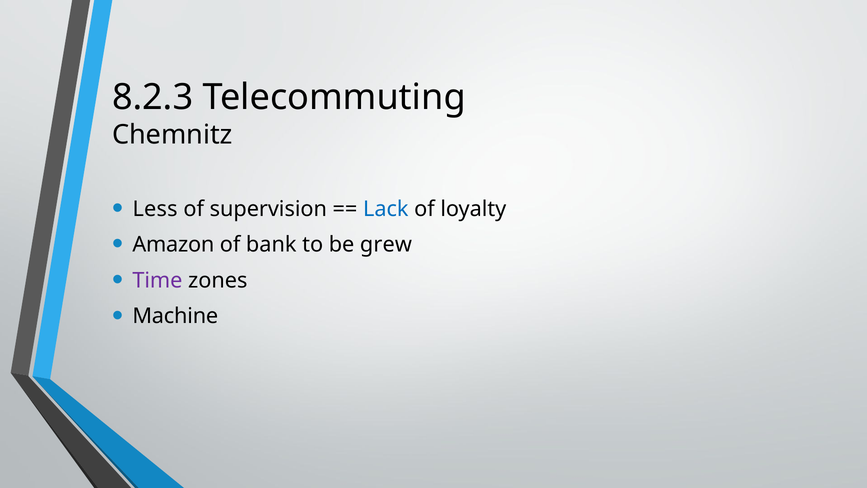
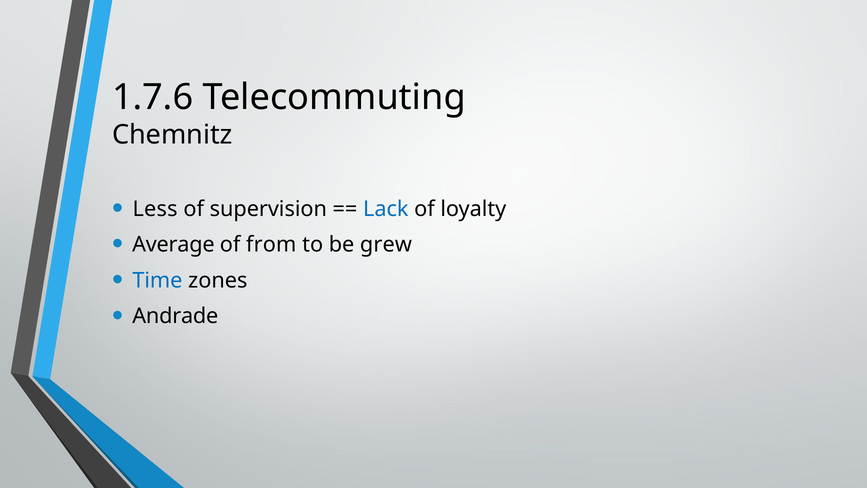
8.2.3: 8.2.3 -> 1.7.6 (153, 97)
Amazon: Amazon -> Average (173, 244)
bank: bank -> from (271, 244)
Time colour: purple -> blue (157, 280)
Machine: Machine -> Andrade (175, 316)
